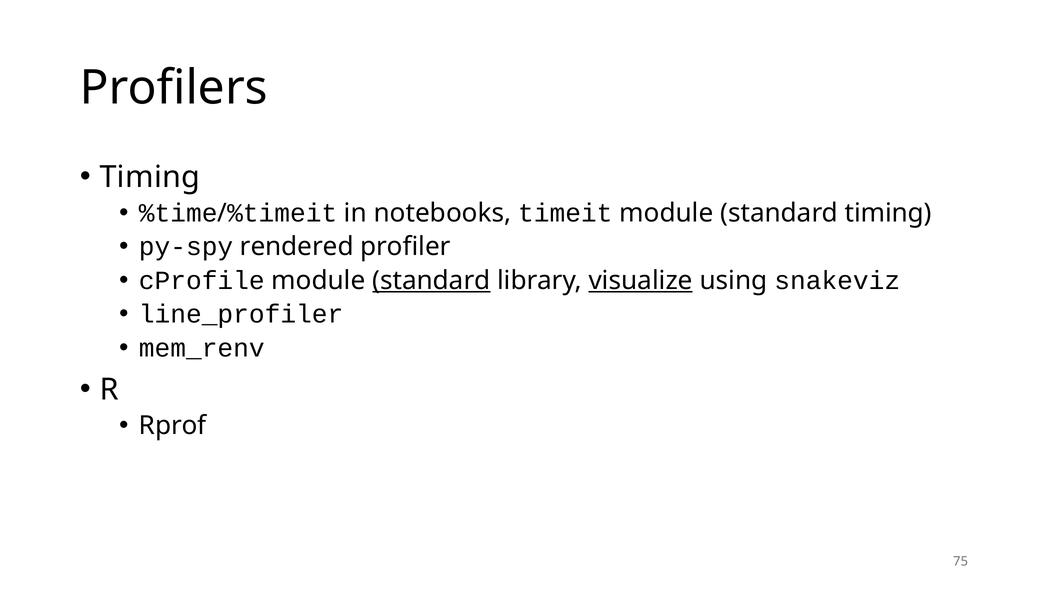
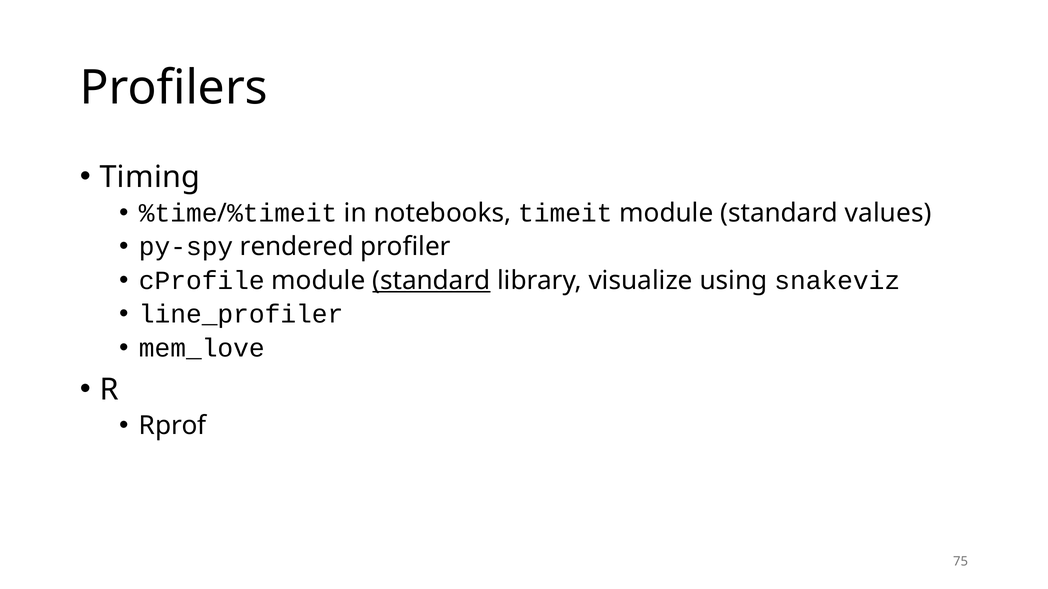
standard timing: timing -> values (888, 213)
visualize underline: present -> none (641, 281)
mem_renv: mem_renv -> mem_love (202, 348)
